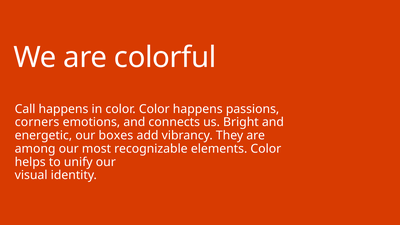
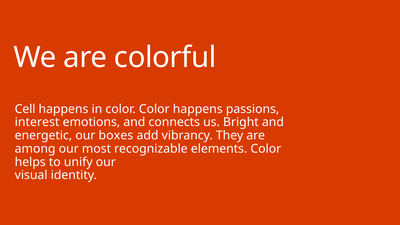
Call: Call -> Cell (25, 109)
corners: corners -> interest (37, 122)
